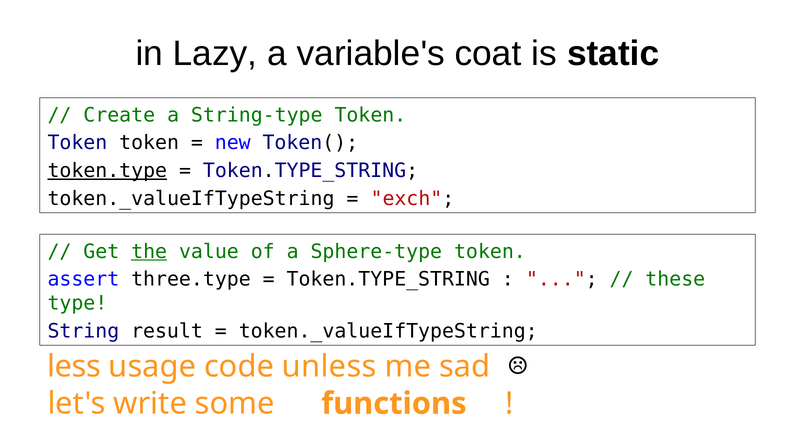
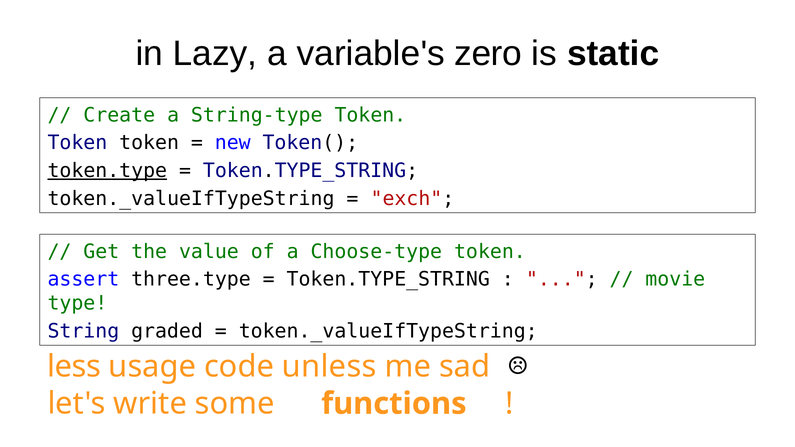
coat: coat -> zero (488, 54)
the underline: present -> none (149, 252)
Sphere-type: Sphere-type -> Choose-type (376, 252)
these: these -> movie (675, 279)
result: result -> graded (167, 331)
